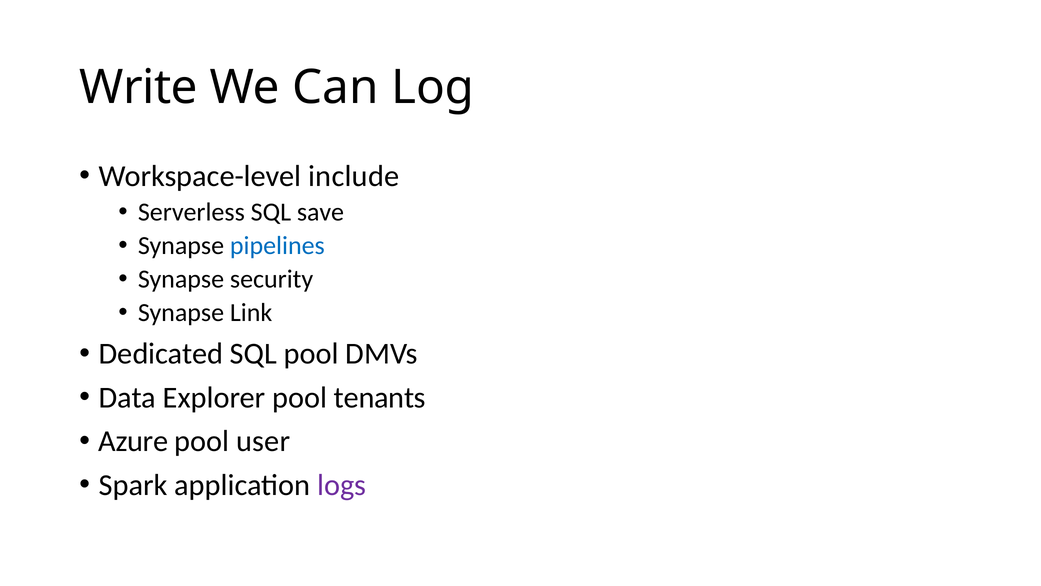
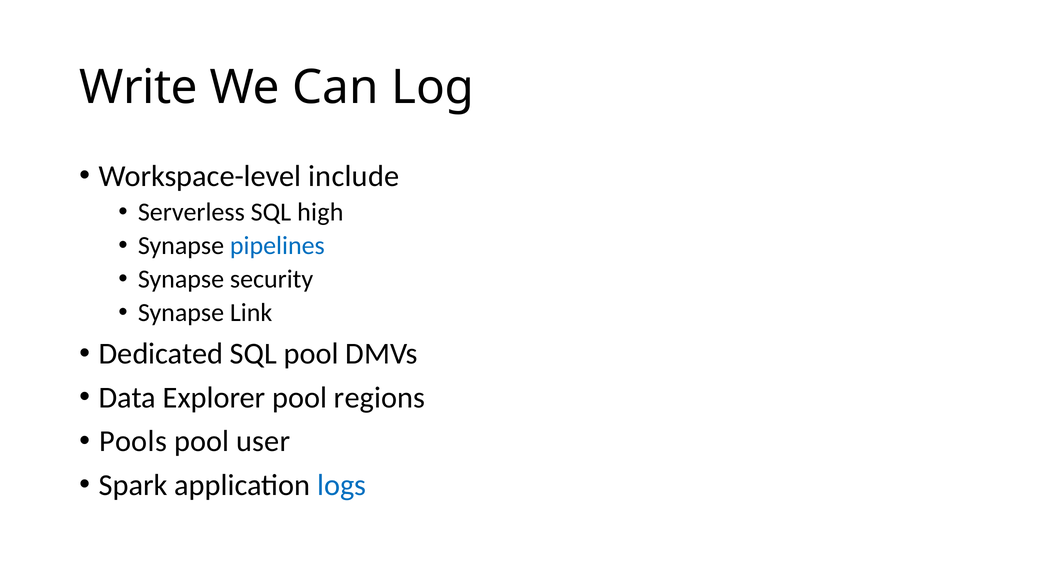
save: save -> high (320, 212)
tenants: tenants -> regions (380, 397)
Azure: Azure -> Pools (133, 441)
logs colour: purple -> blue (342, 485)
